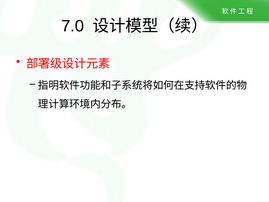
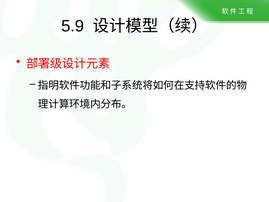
7.0: 7.0 -> 5.9 (73, 26)
